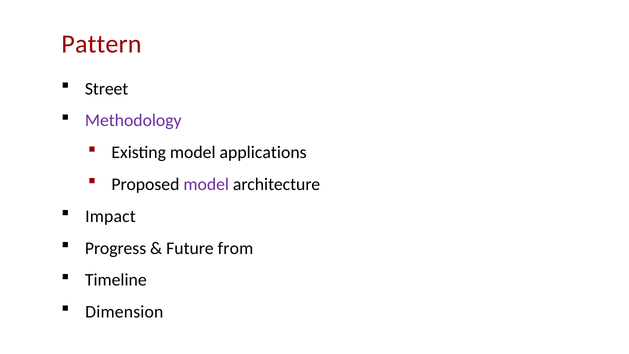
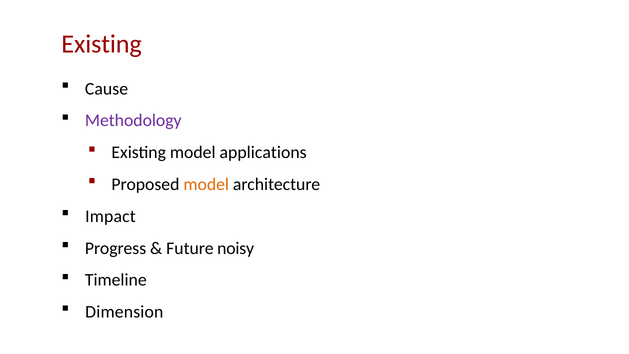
Pattern: Pattern -> Existing (102, 44)
Street: Street -> Cause (107, 89)
model colour: purple -> orange (206, 184)
from: from -> noisy (236, 248)
